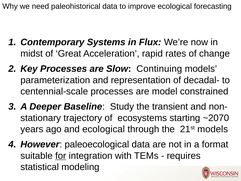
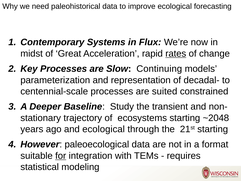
rates underline: none -> present (176, 53)
model: model -> suited (165, 91)
~2070: ~2070 -> ~2048 (216, 118)
21st models: models -> starting (213, 129)
